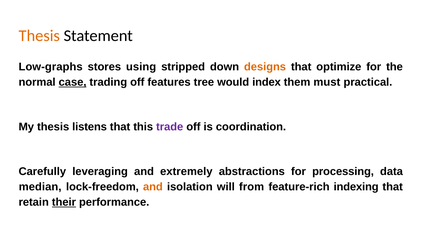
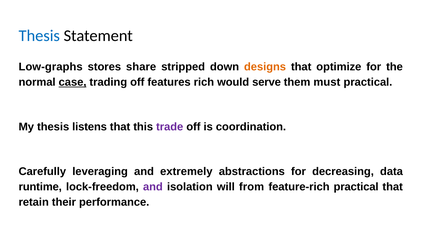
Thesis colour: orange -> blue (39, 36)
using: using -> share (141, 67)
tree: tree -> rich (204, 82)
index: index -> serve (267, 82)
processing: processing -> decreasing (343, 172)
median: median -> runtime (40, 187)
and colour: orange -> purple (153, 187)
feature-rich indexing: indexing -> practical (356, 187)
their underline: present -> none (64, 202)
